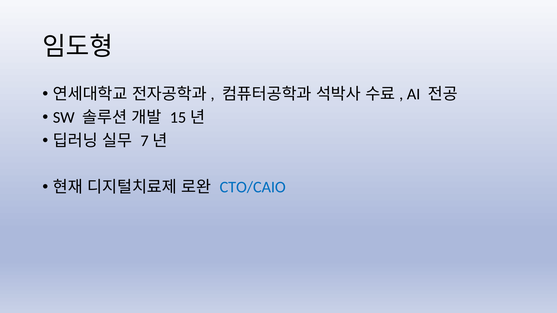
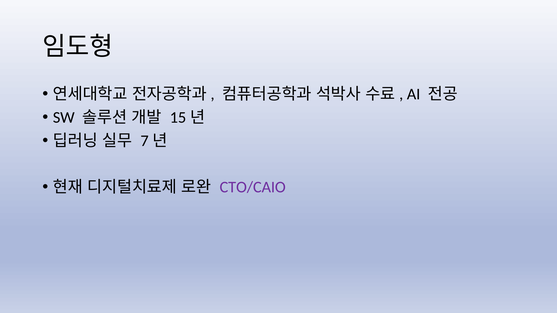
CTO/CAIO colour: blue -> purple (253, 187)
